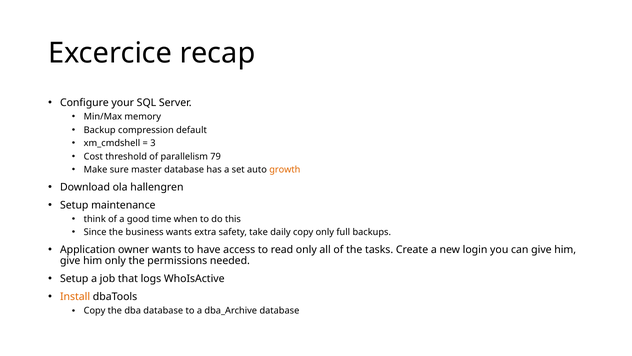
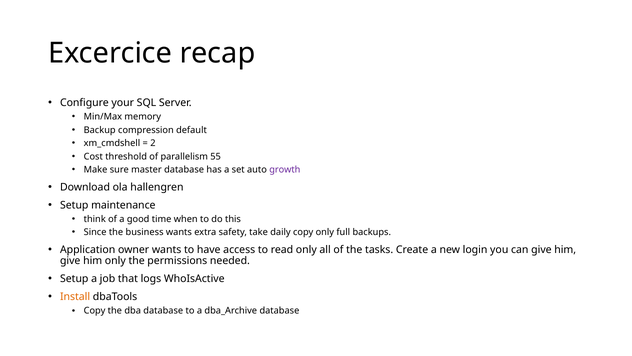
3: 3 -> 2 (153, 143)
79: 79 -> 55 (216, 156)
growth colour: orange -> purple (285, 170)
